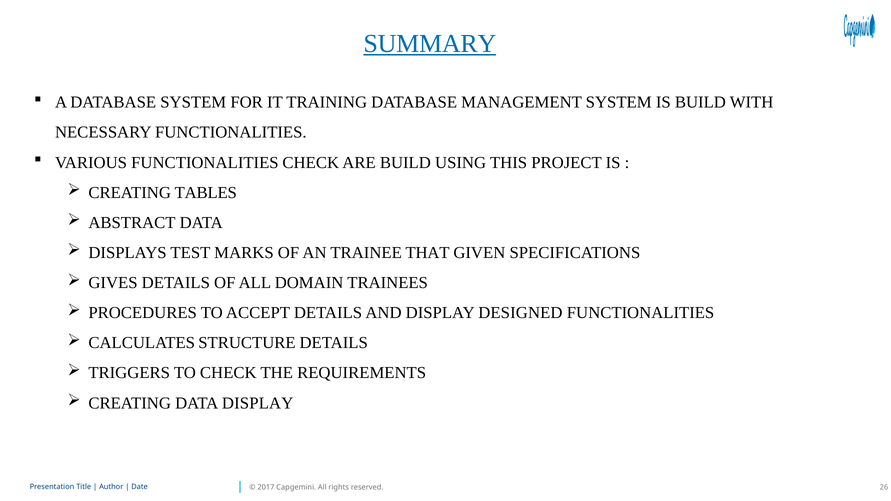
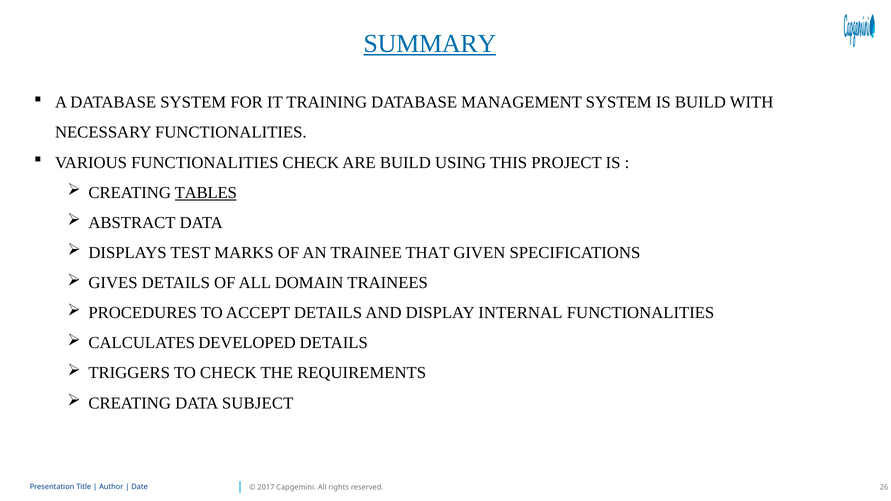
TABLES underline: none -> present (206, 193)
DESIGNED: DESIGNED -> INTERNAL (520, 313)
STRUCTURE: STRUCTURE -> DEVELOPED (247, 343)
DATA DISPLAY: DISPLAY -> SUBJECT (258, 403)
